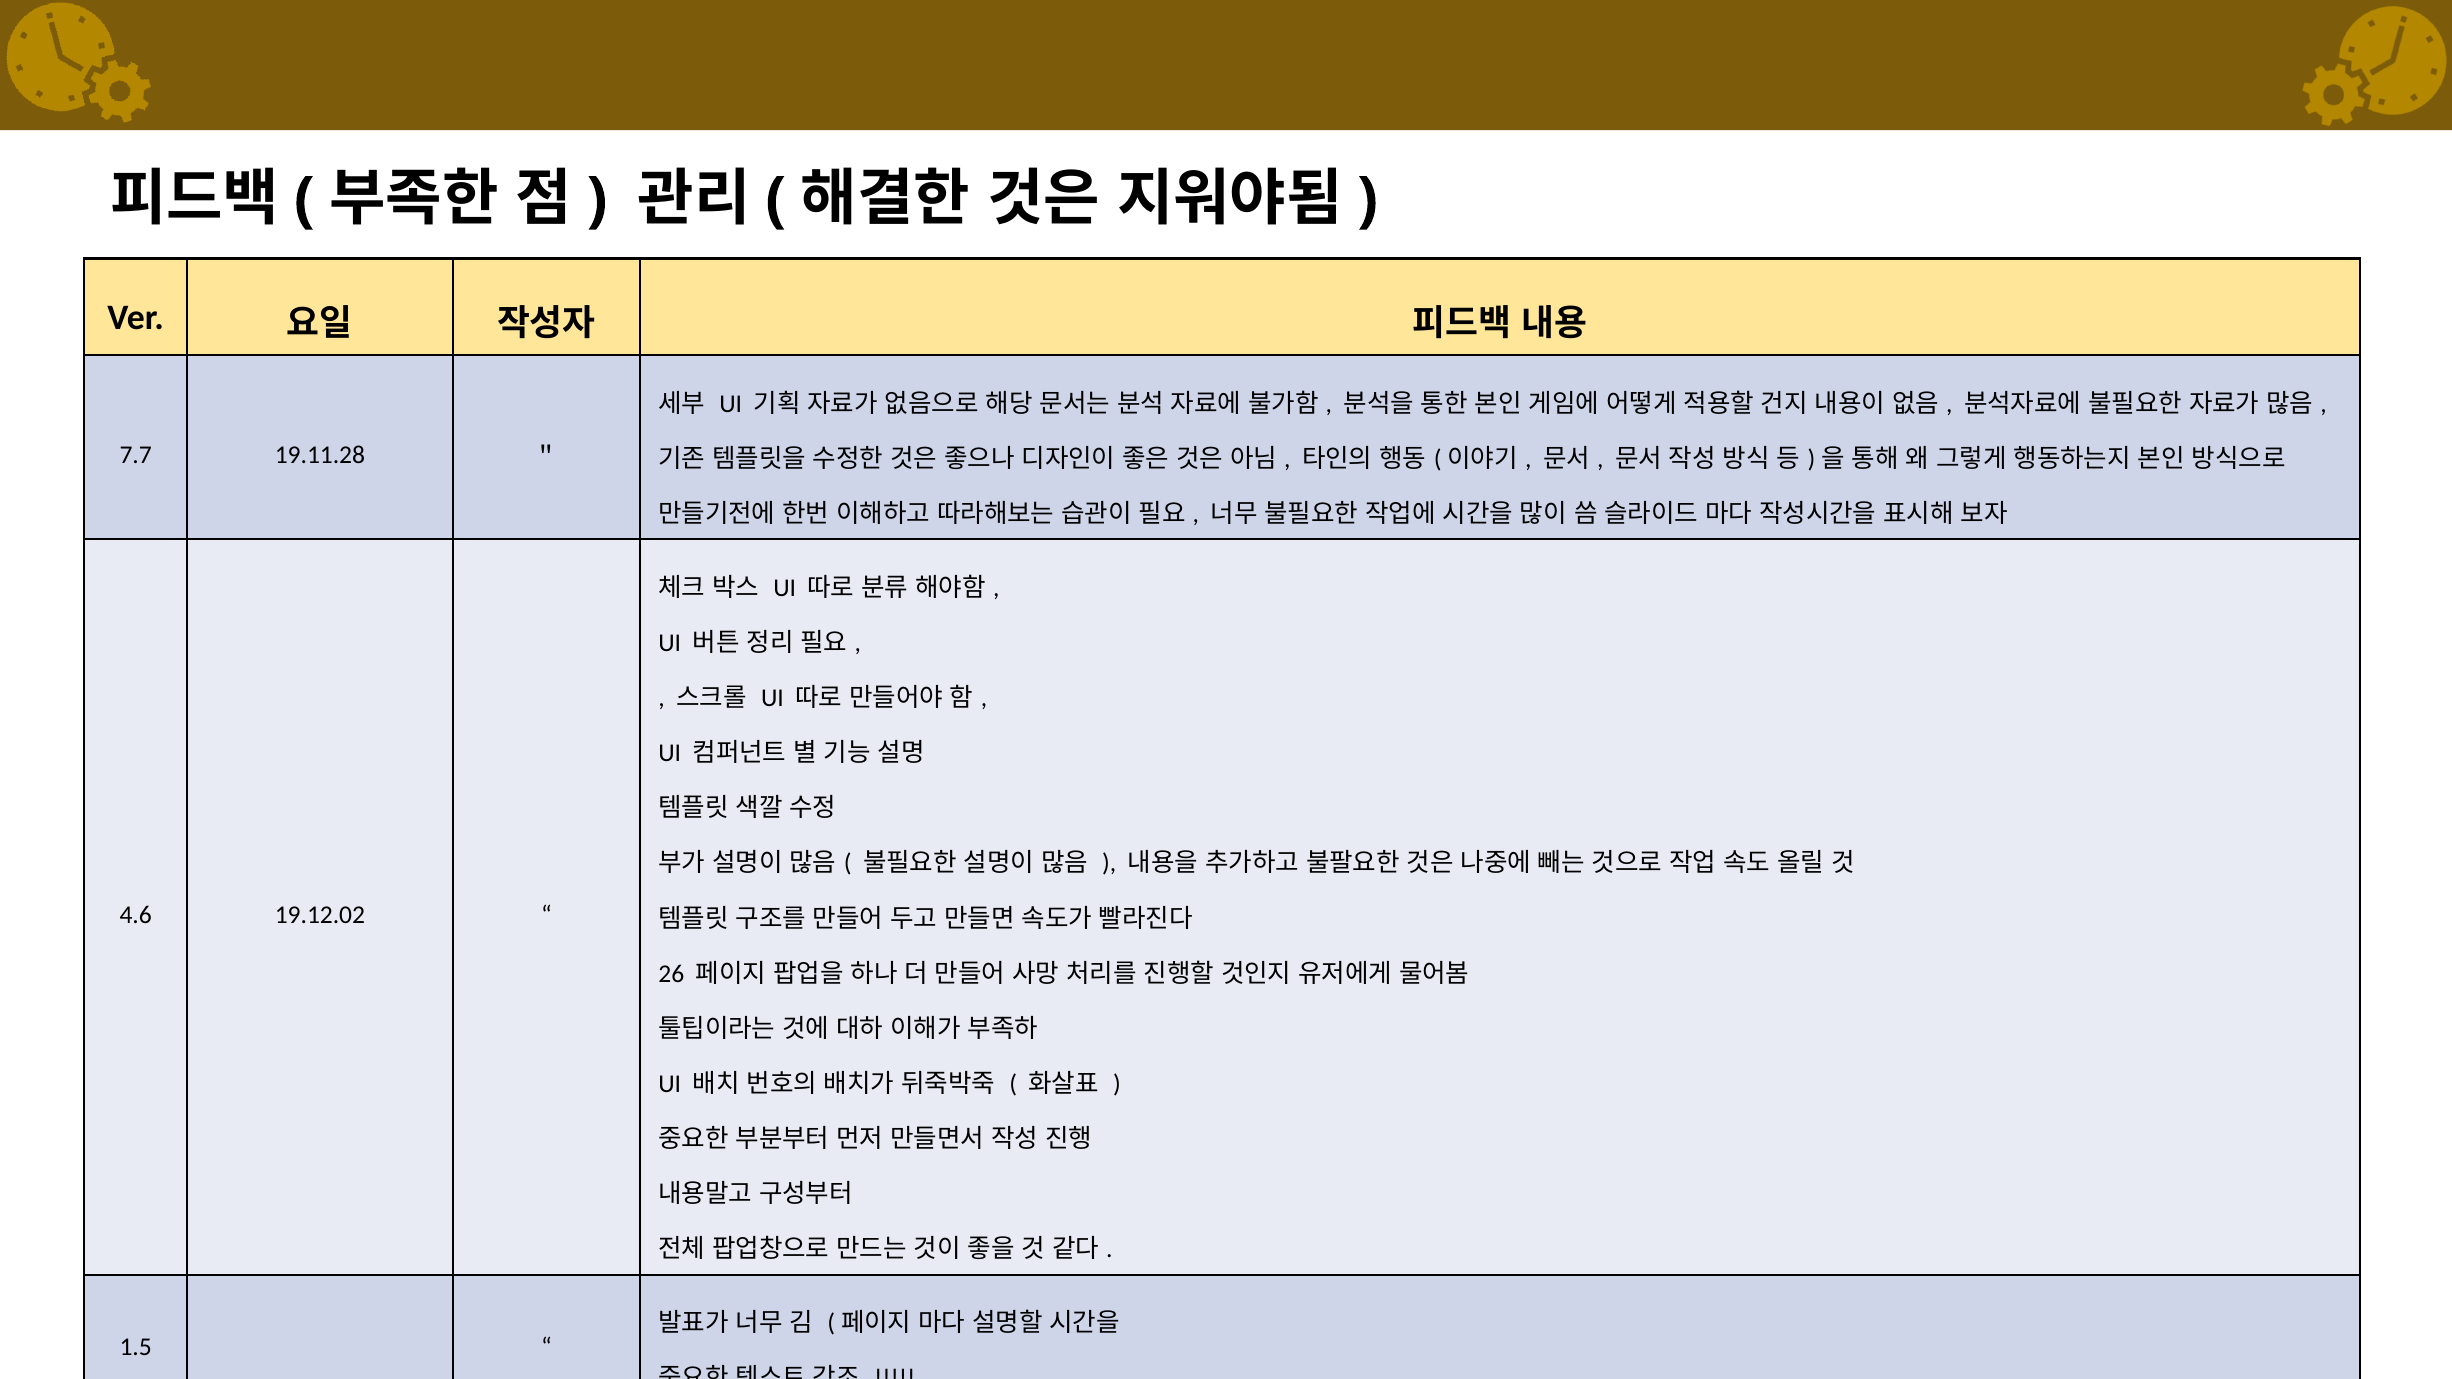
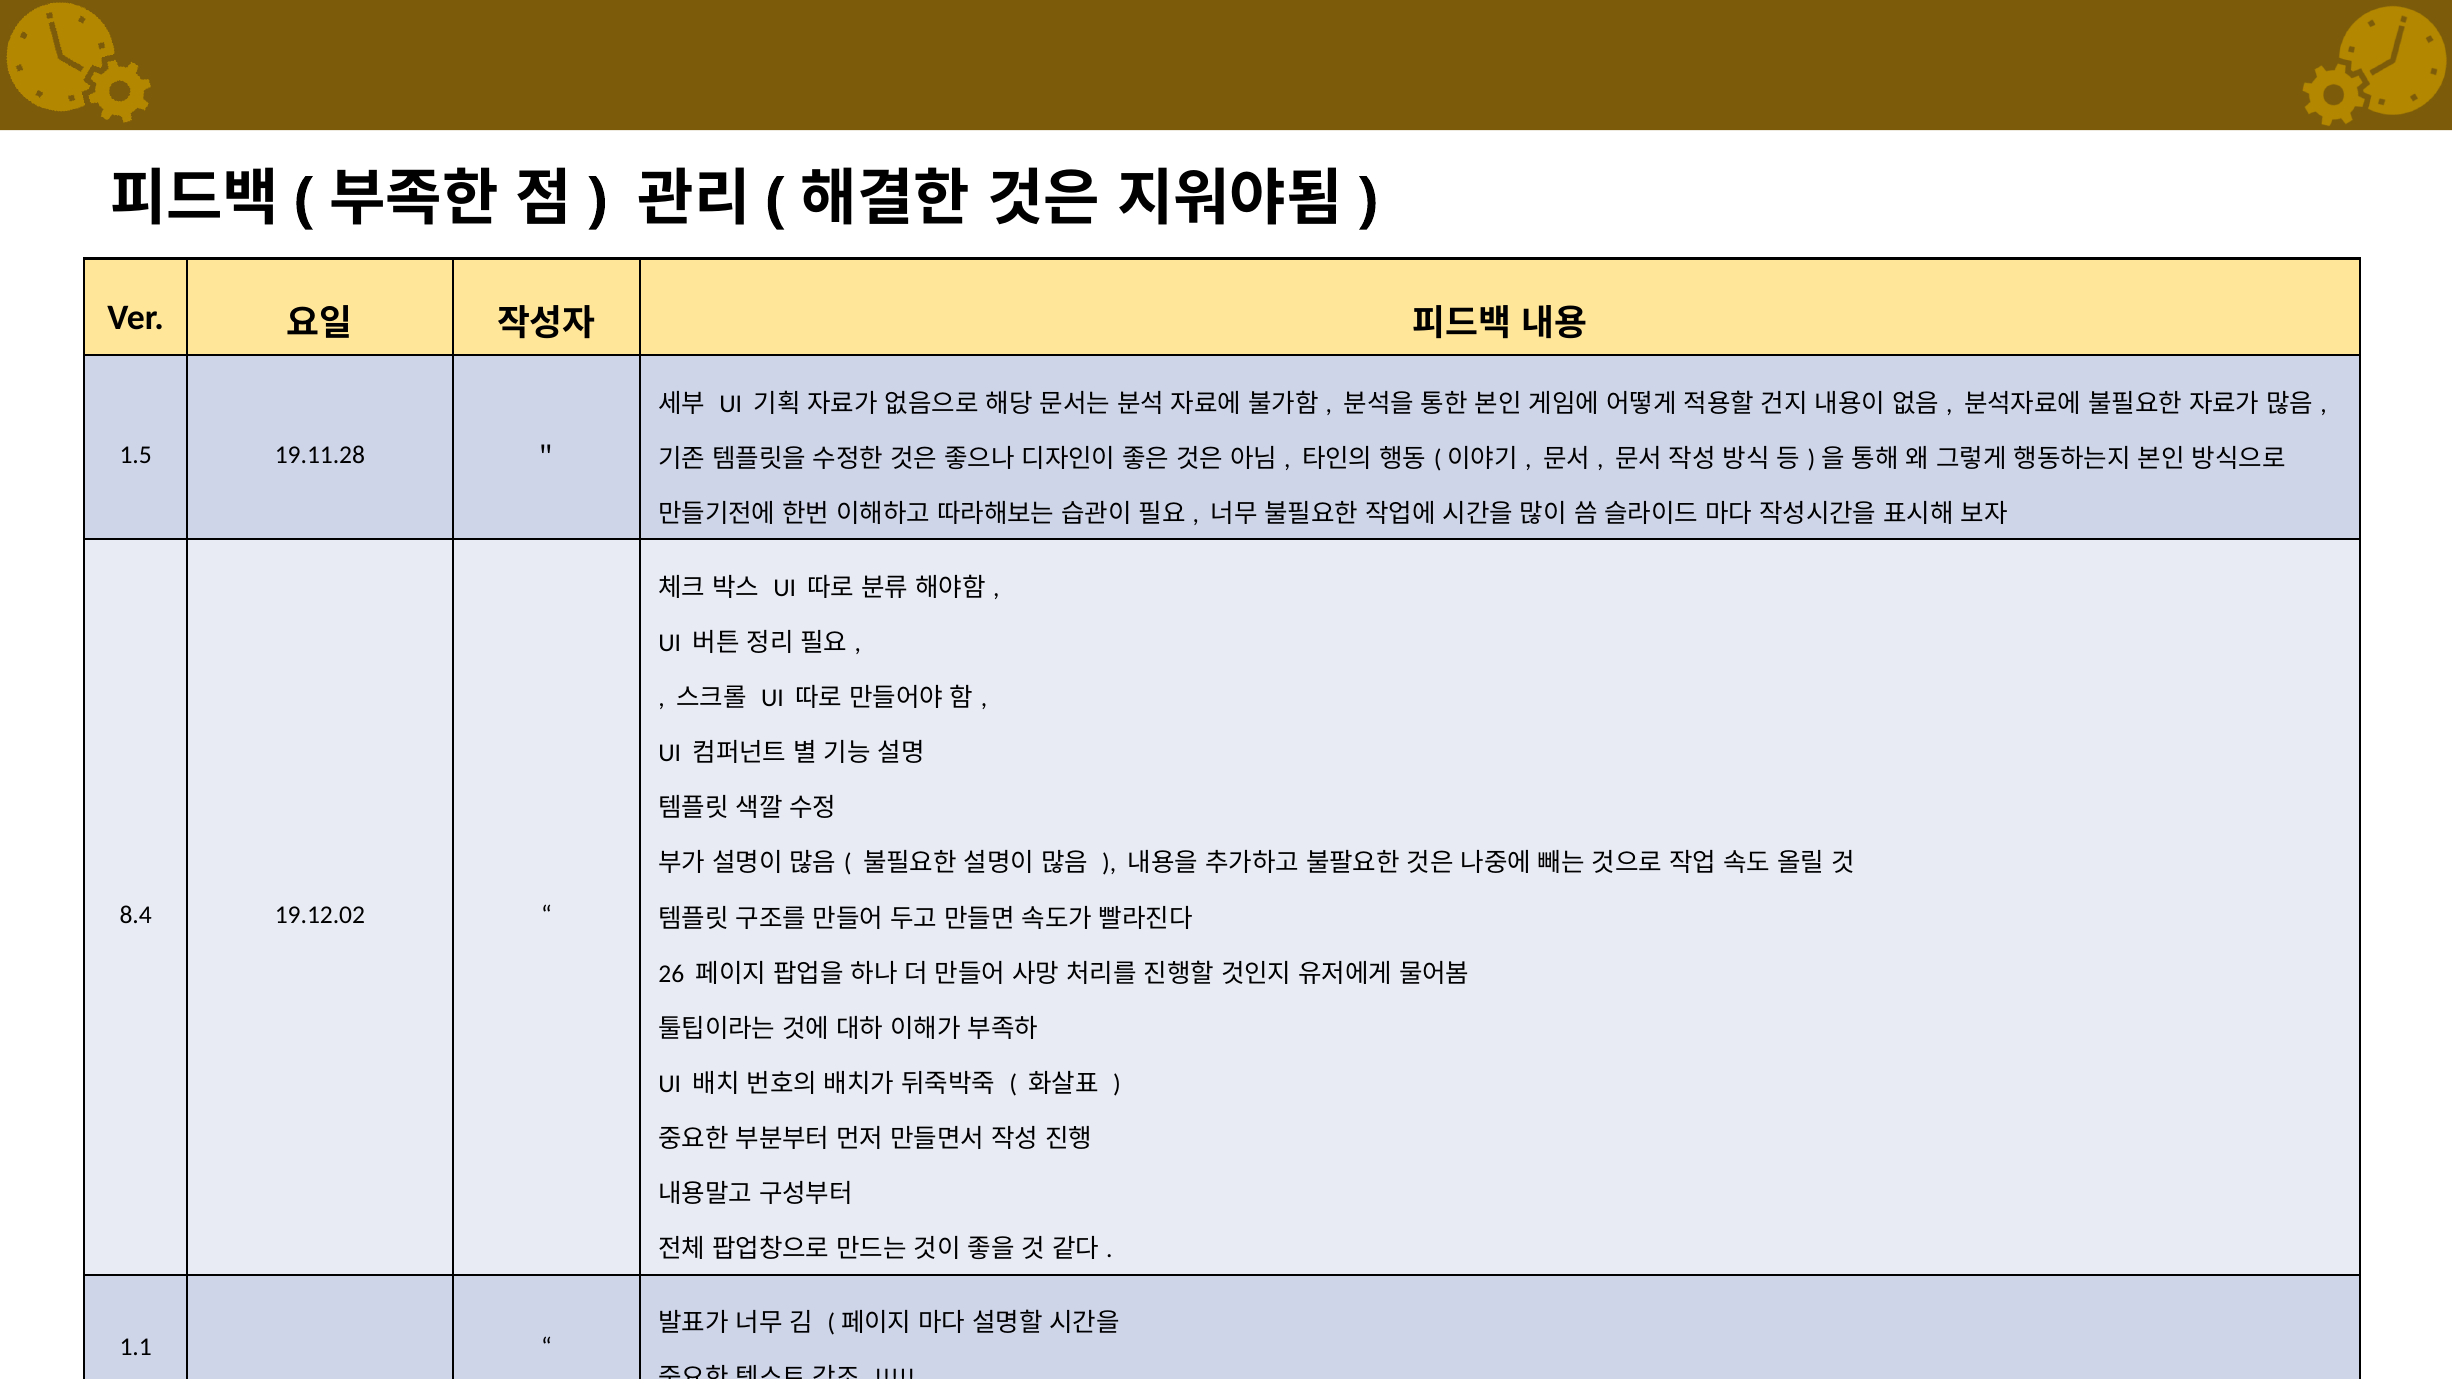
7.7: 7.7 -> 1.5 (136, 455)
4.6: 4.6 -> 8.4 (136, 915)
1.5: 1.5 -> 1.1 (136, 1347)
